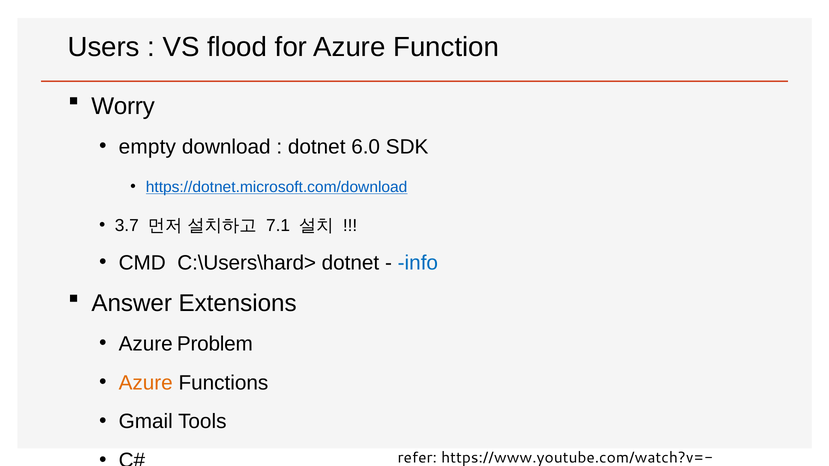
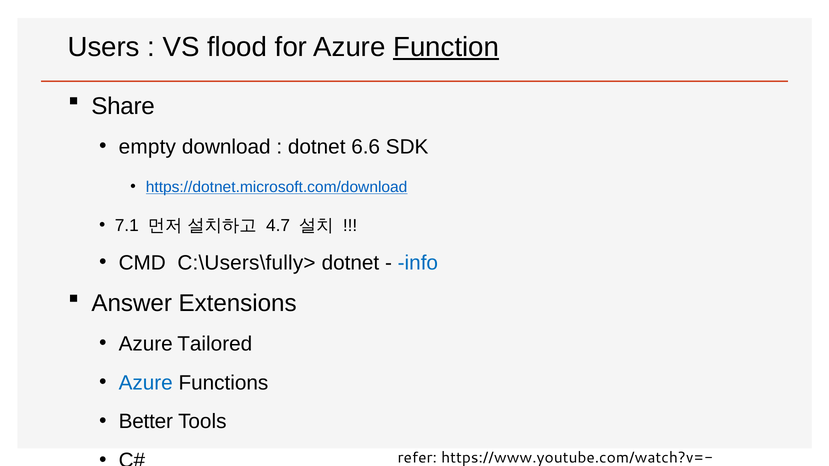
Function underline: none -> present (446, 47)
Worry: Worry -> Share (123, 106)
6.0: 6.0 -> 6.6 (366, 147)
3.7: 3.7 -> 7.1 (127, 226)
7.1: 7.1 -> 4.7 (278, 226)
C:\Users\hard>: C:\Users\hard> -> C:\Users\fully> (247, 263)
Problem: Problem -> Tailored (215, 344)
Azure colour: orange -> blue (146, 383)
Gmail: Gmail -> Better (146, 422)
